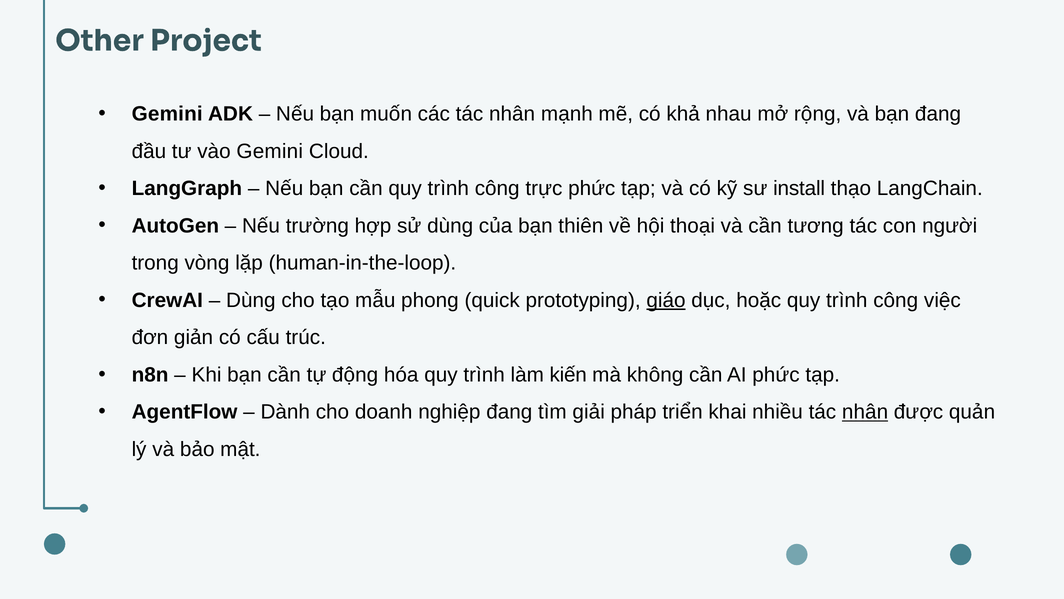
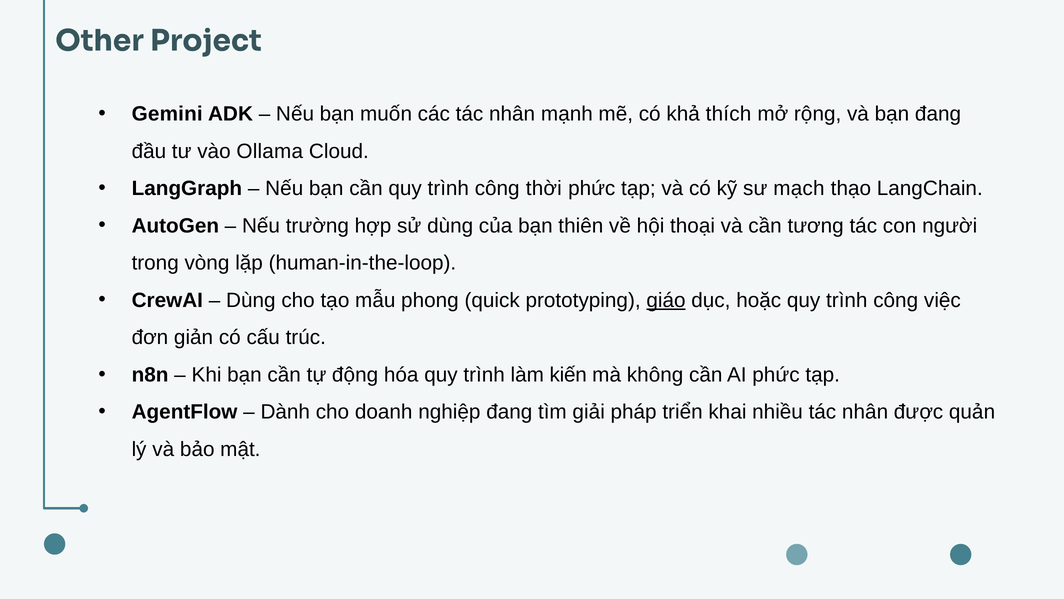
nhau: nhau -> thích (729, 114)
vào Gemini: Gemini -> Ollama (270, 151)
trực: trực -> thời (544, 188)
install: install -> mạch (799, 188)
nhân underline: present -> none (865, 412)
